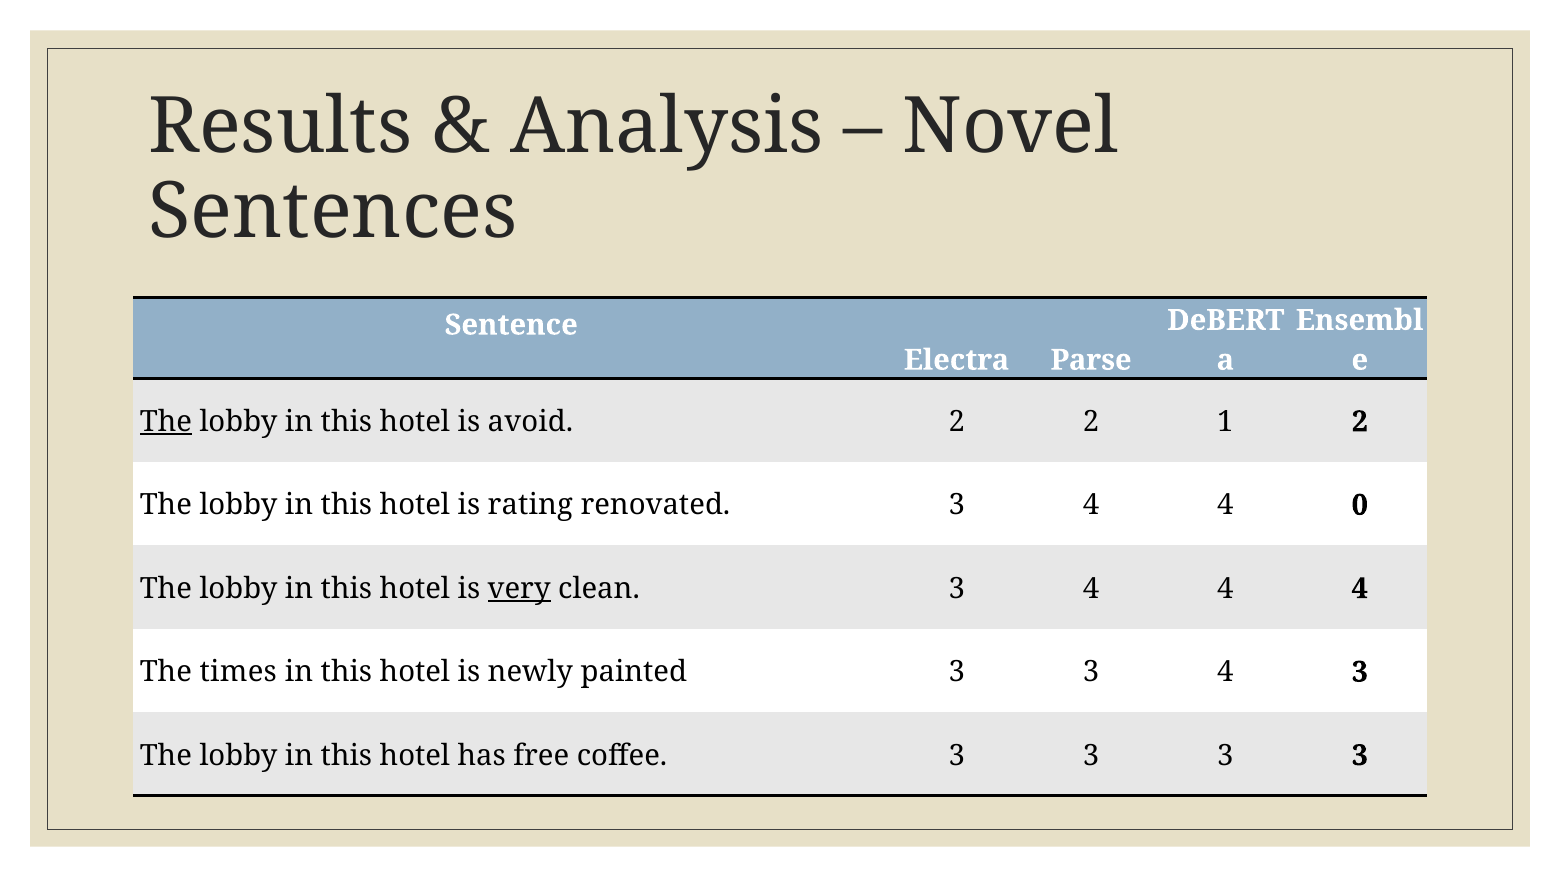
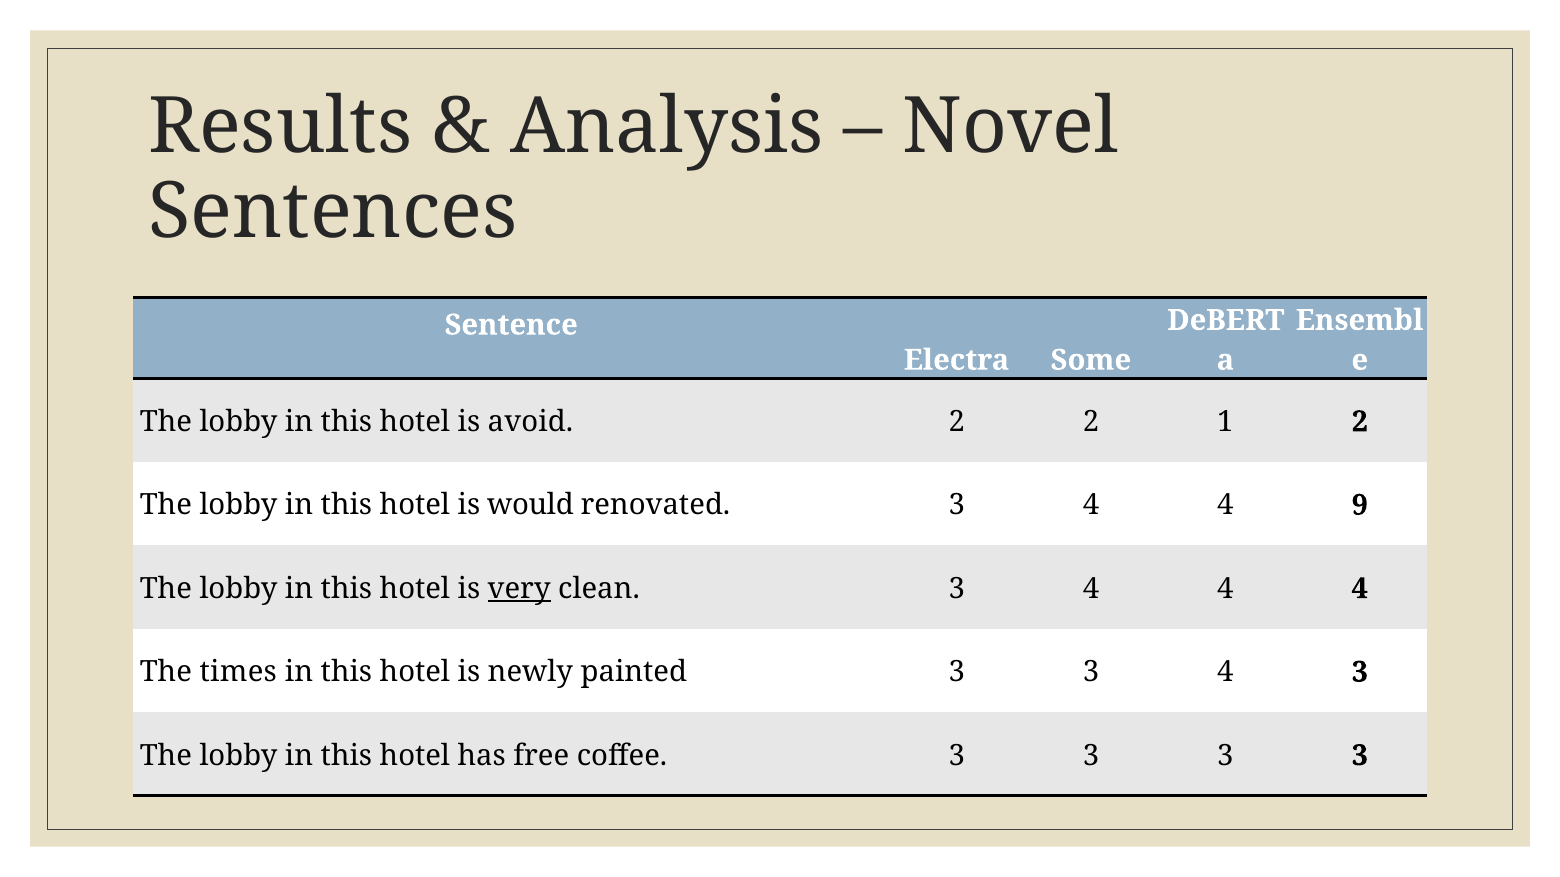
Parse: Parse -> Some (1091, 360)
The underline: present -> none (166, 422)
rating: rating -> would (530, 505)
0: 0 -> 9 (1360, 505)
